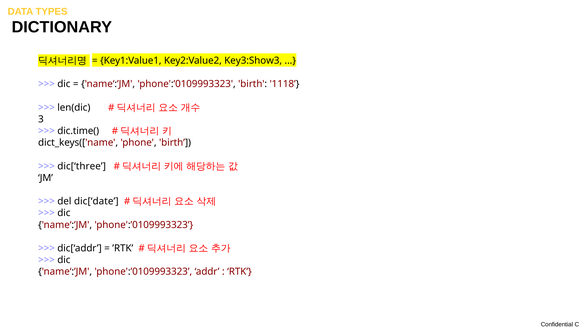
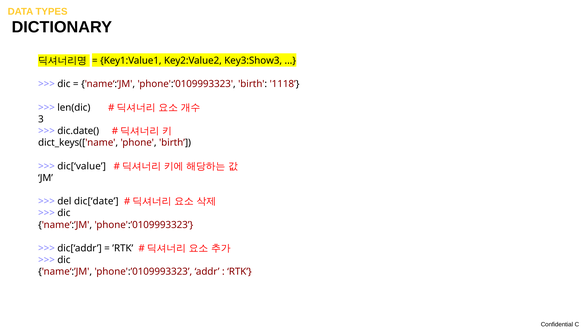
dic.time(: dic.time( -> dic.date( (78, 131)
dic[‘three: dic[‘three -> dic[‘value (82, 166)
